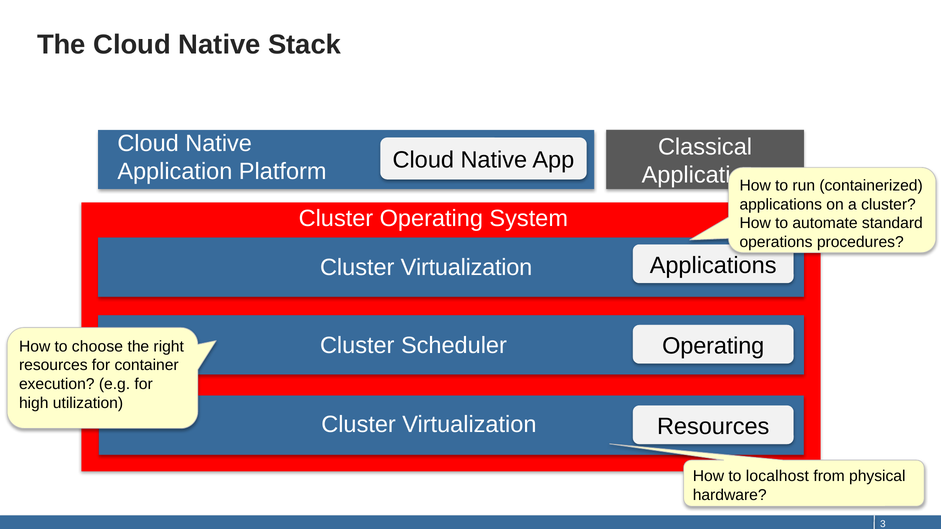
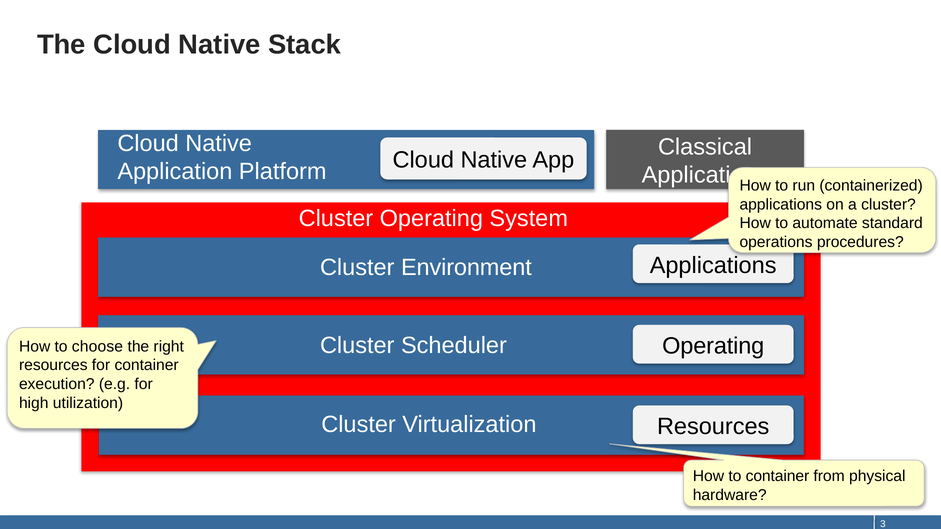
Virtualization: Virtualization -> Environment (466, 268)
to localhost: localhost -> container (777, 477)
